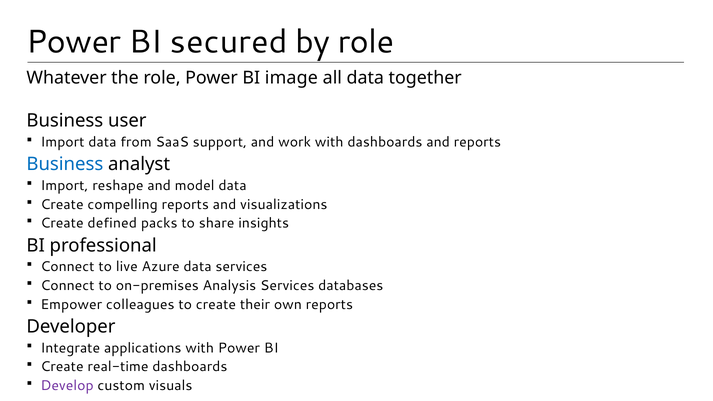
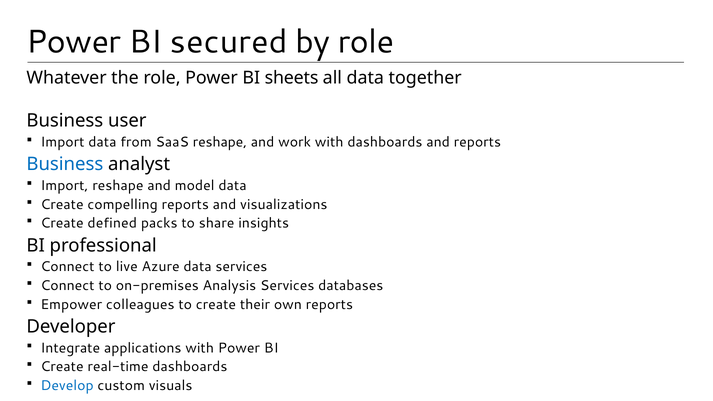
image: image -> sheets (292, 78)
SaaS support: support -> reshape (220, 142)
Develop colour: purple -> blue (67, 386)
